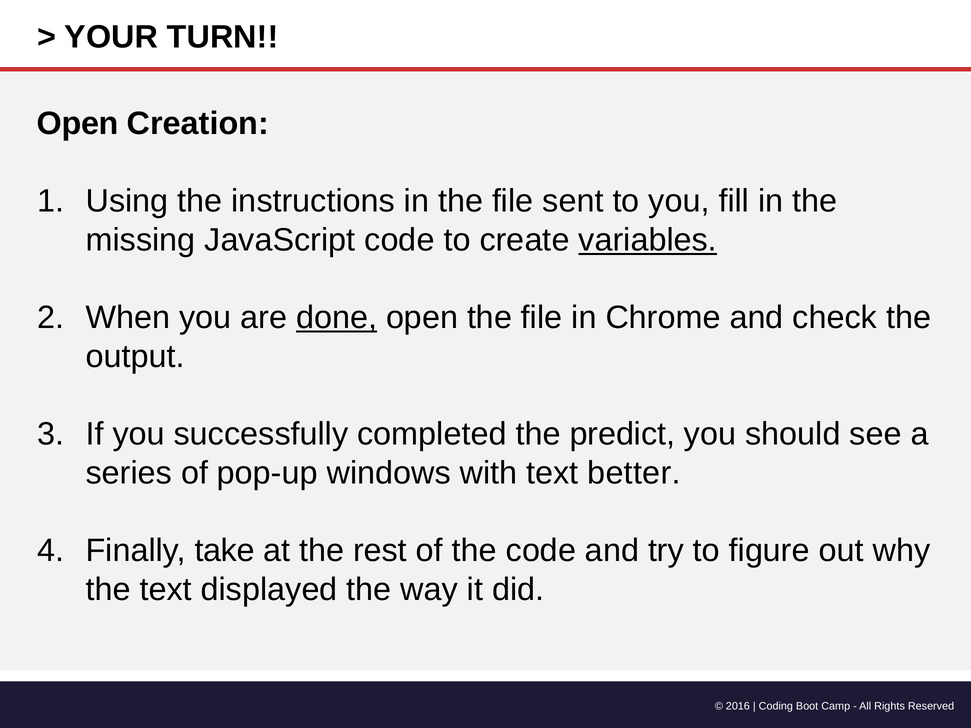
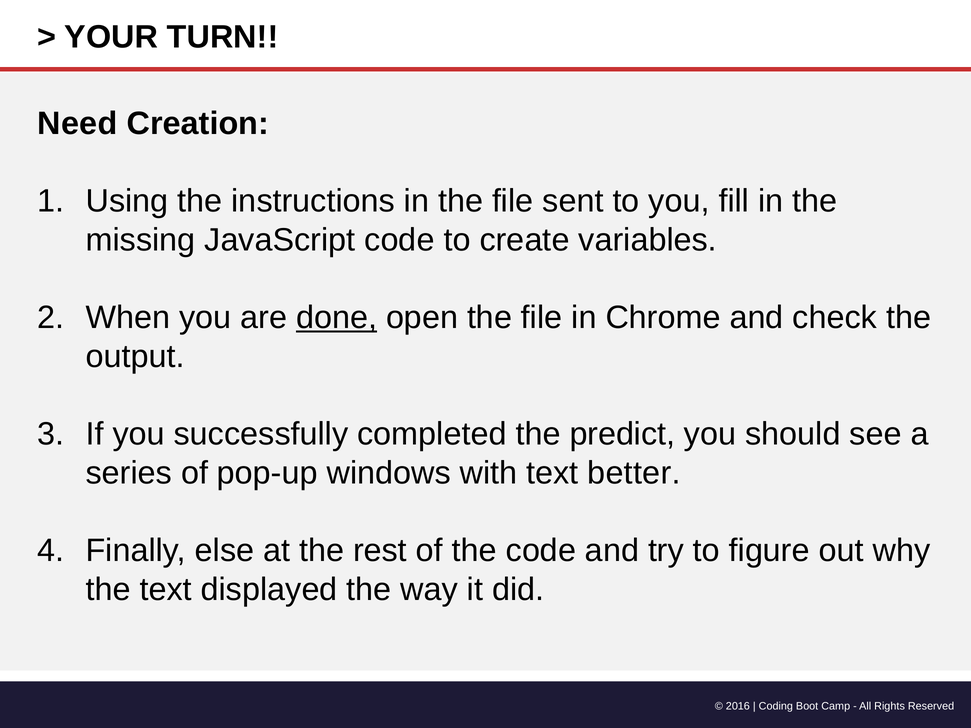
Open: Open -> Need (77, 124)
variables underline: present -> none (648, 240)
take: take -> else (225, 551)
